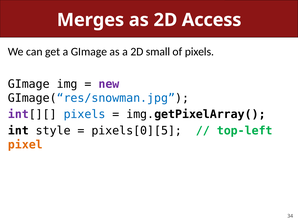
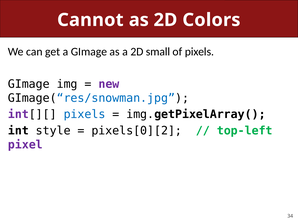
Merges: Merges -> Cannot (90, 20)
Access: Access -> Colors (211, 20)
pixels[0][5: pixels[0][5 -> pixels[0][2 (137, 130)
pixel colour: orange -> purple (25, 144)
